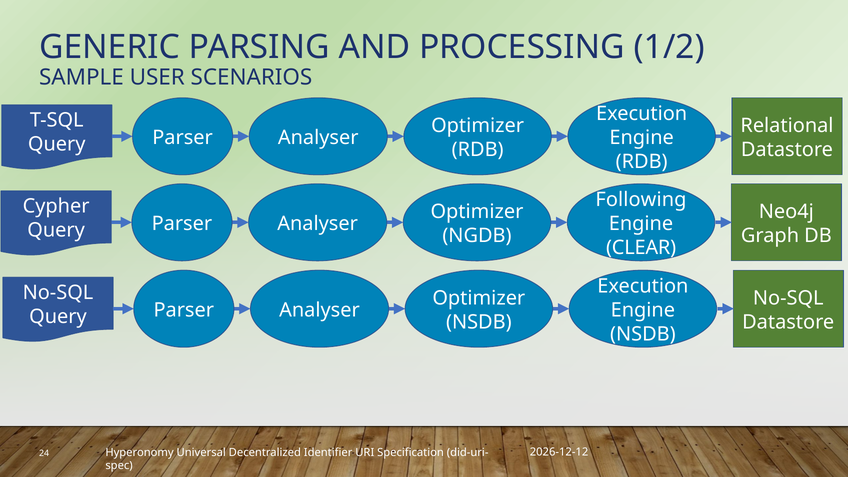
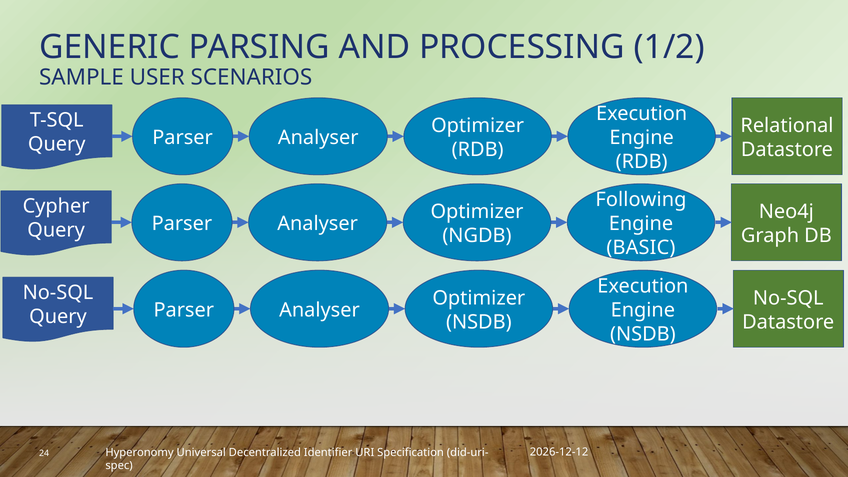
CLEAR: CLEAR -> BASIC (641, 248)
